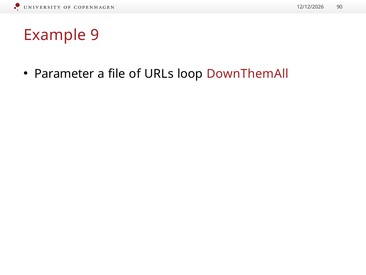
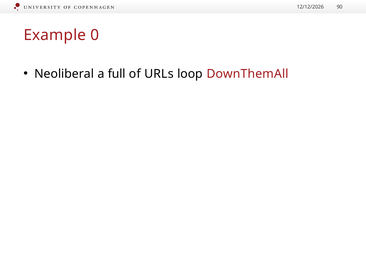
9: 9 -> 0 (95, 35)
Parameter: Parameter -> Neoliberal (64, 74)
file: file -> full (117, 74)
